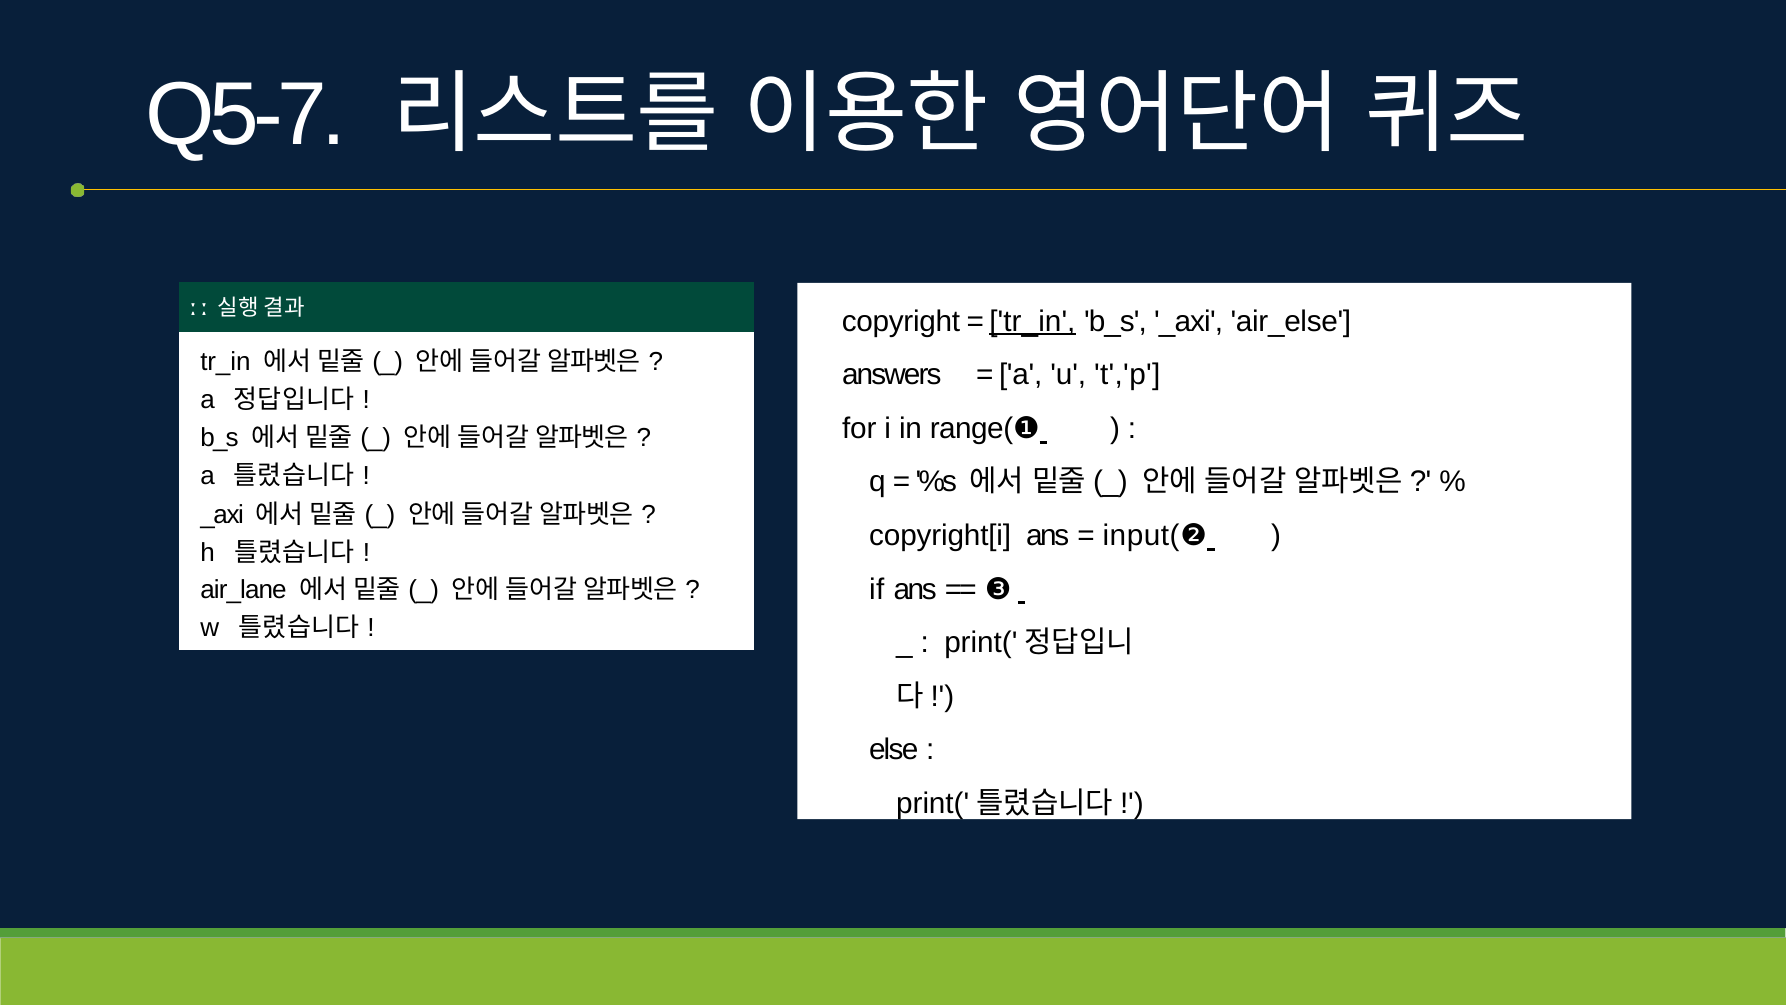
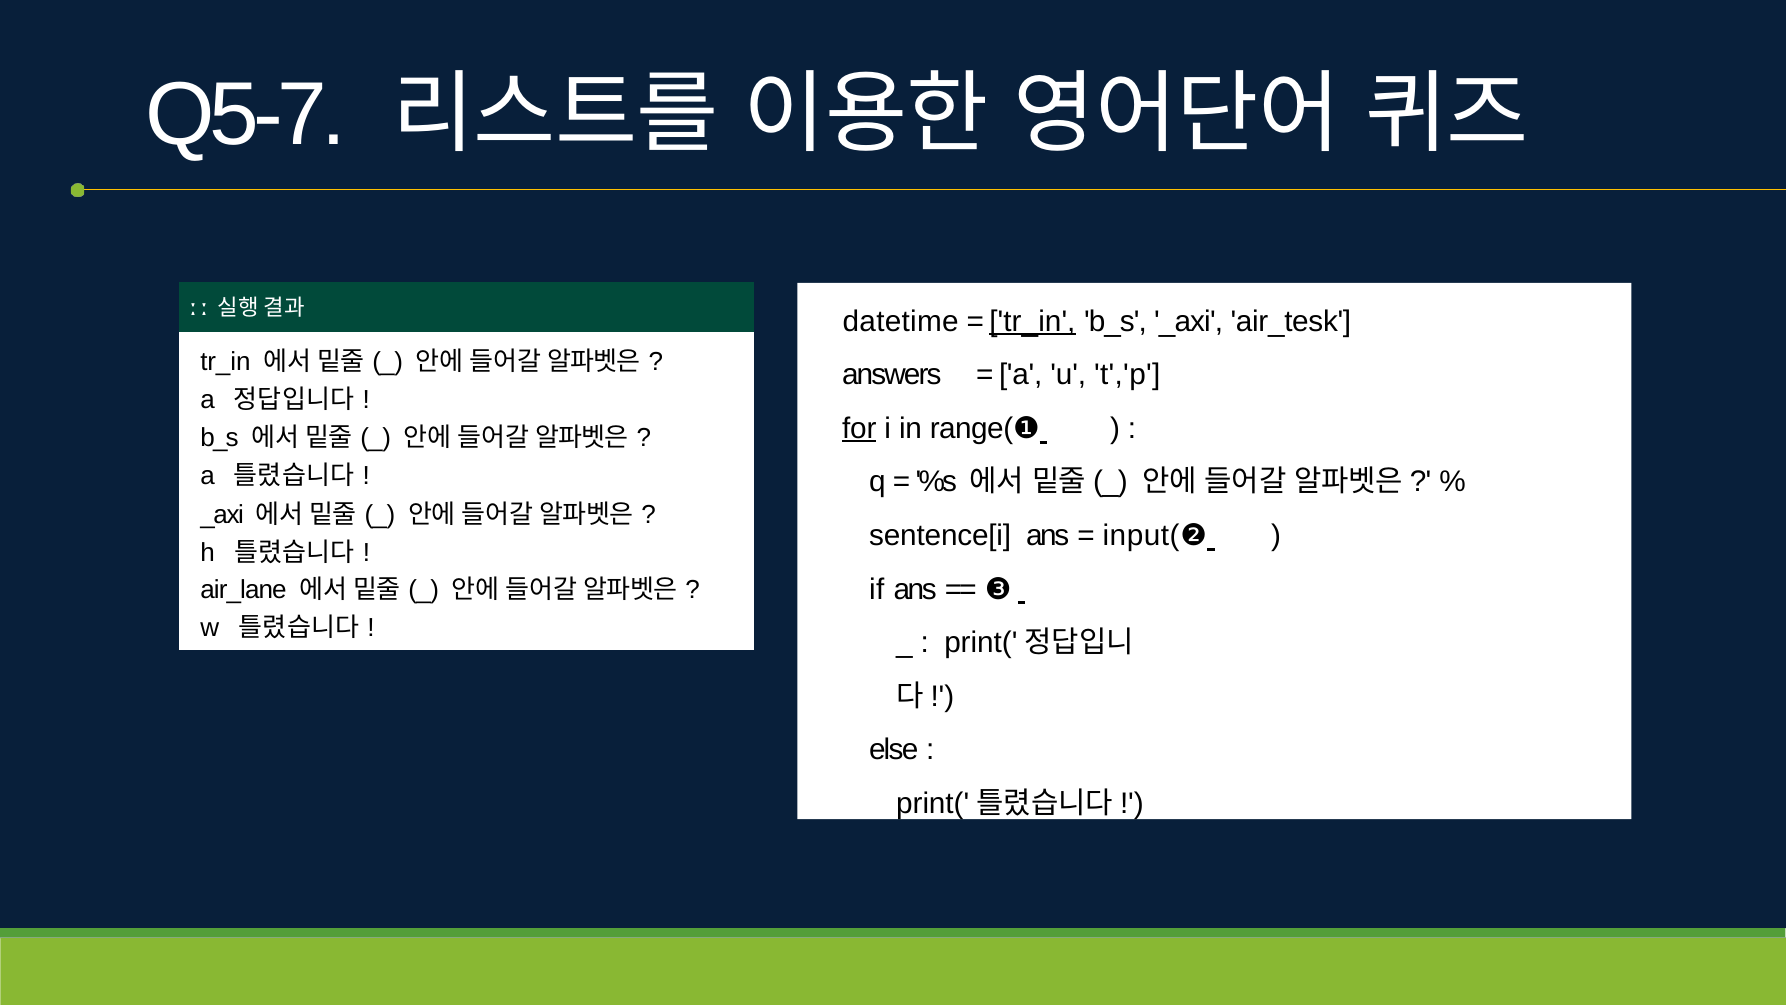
copyright: copyright -> datetime (901, 321)
air_else: air_else -> air_tesk (1291, 321)
for underline: none -> present (859, 428)
copyright[i: copyright[i -> sentence[i (940, 535)
